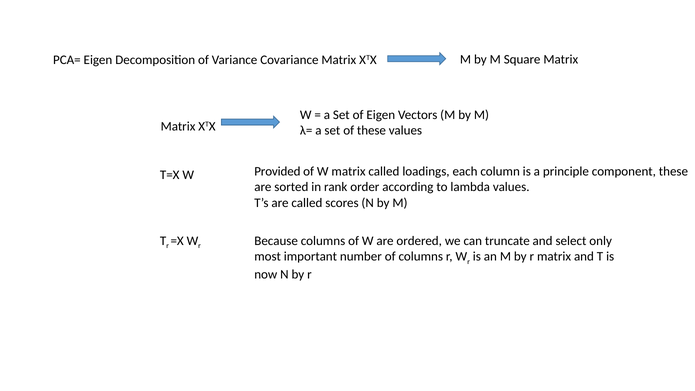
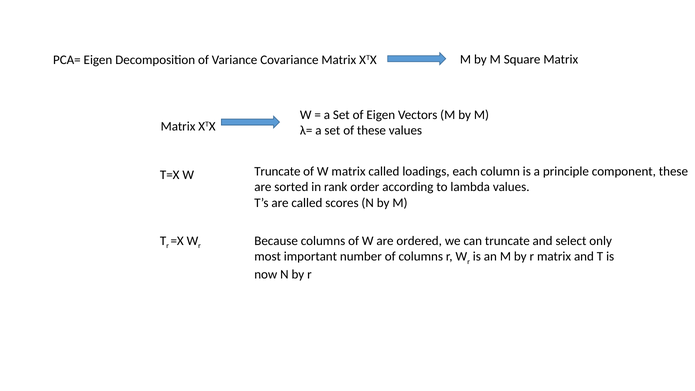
W Provided: Provided -> Truncate (277, 171)
